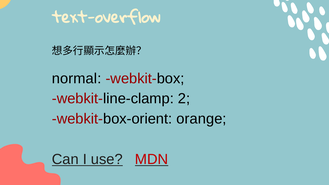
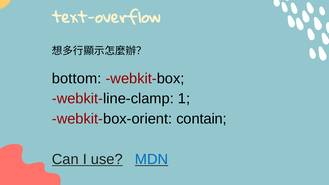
normal: normal -> bottom (77, 79)
2: 2 -> 1 (184, 99)
orange: orange -> contain (202, 119)
MDN colour: red -> blue (152, 159)
